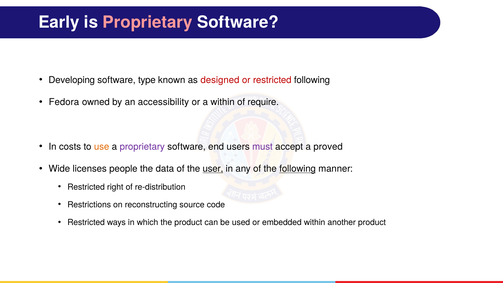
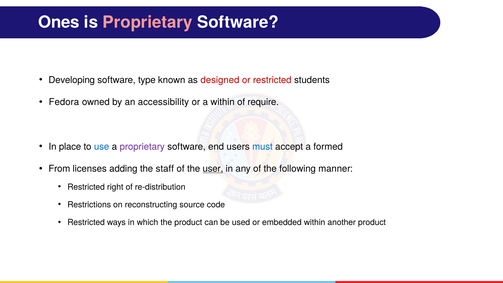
Early: Early -> Ones (59, 22)
restricted following: following -> students (312, 80)
costs: costs -> place (70, 147)
use colour: orange -> blue (102, 147)
must colour: purple -> blue (262, 147)
proved: proved -> formed (328, 147)
Wide: Wide -> From (59, 169)
people: people -> adding (123, 169)
data: data -> staff (165, 169)
following underline: present -> none (298, 169)
